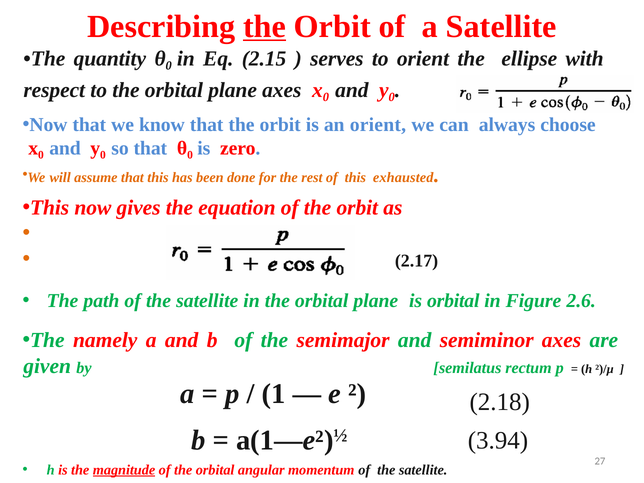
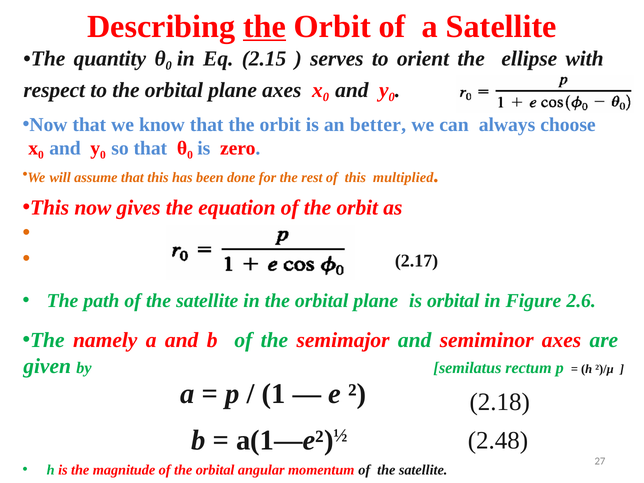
an orient: orient -> better (378, 125)
exhausted: exhausted -> multiplied (403, 178)
3.94: 3.94 -> 2.48 (498, 441)
magnitude underline: present -> none (124, 470)
